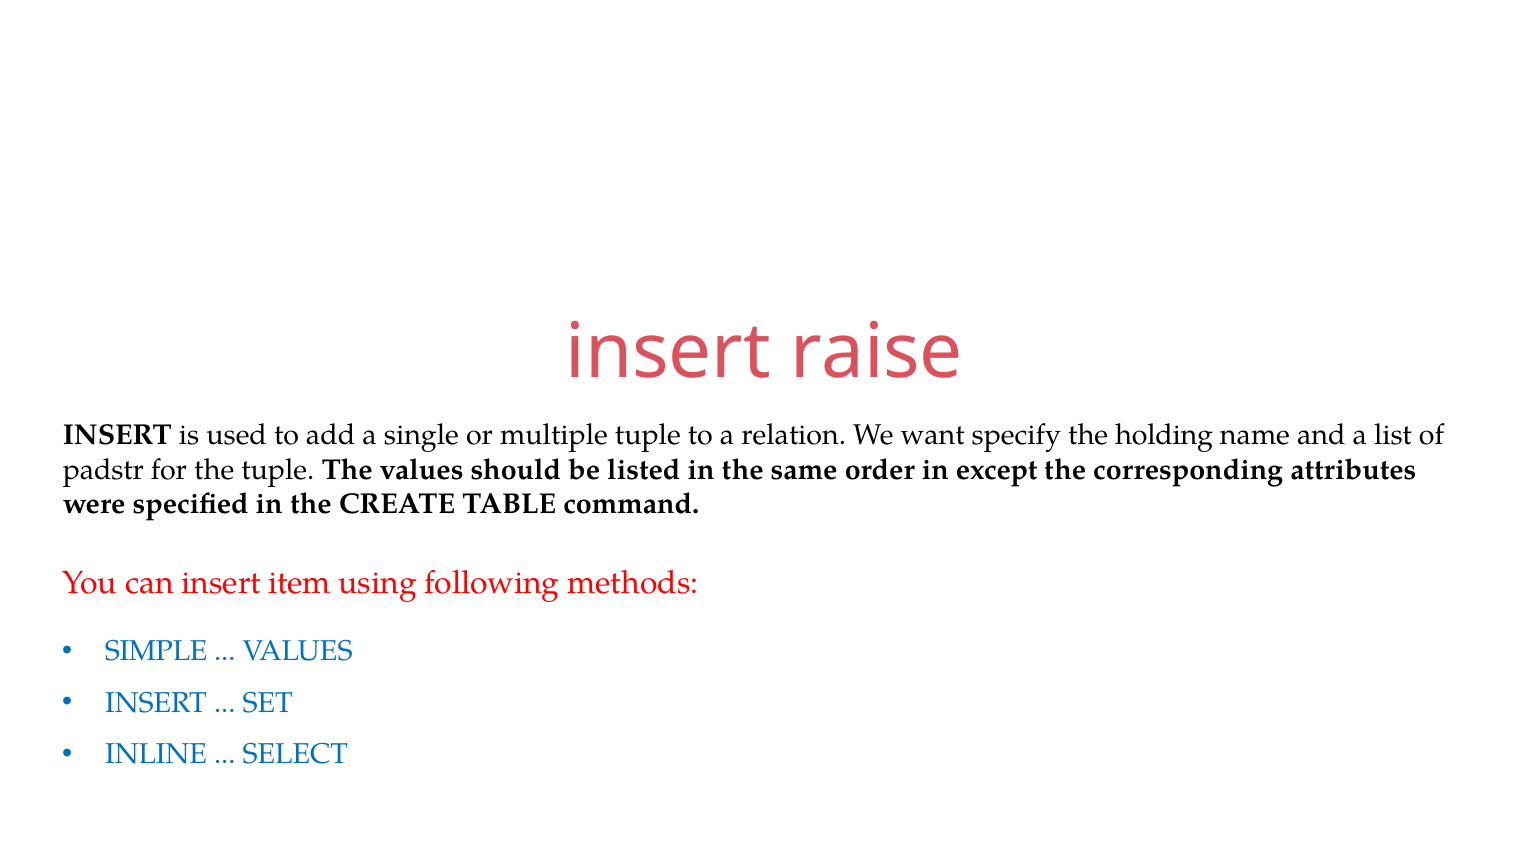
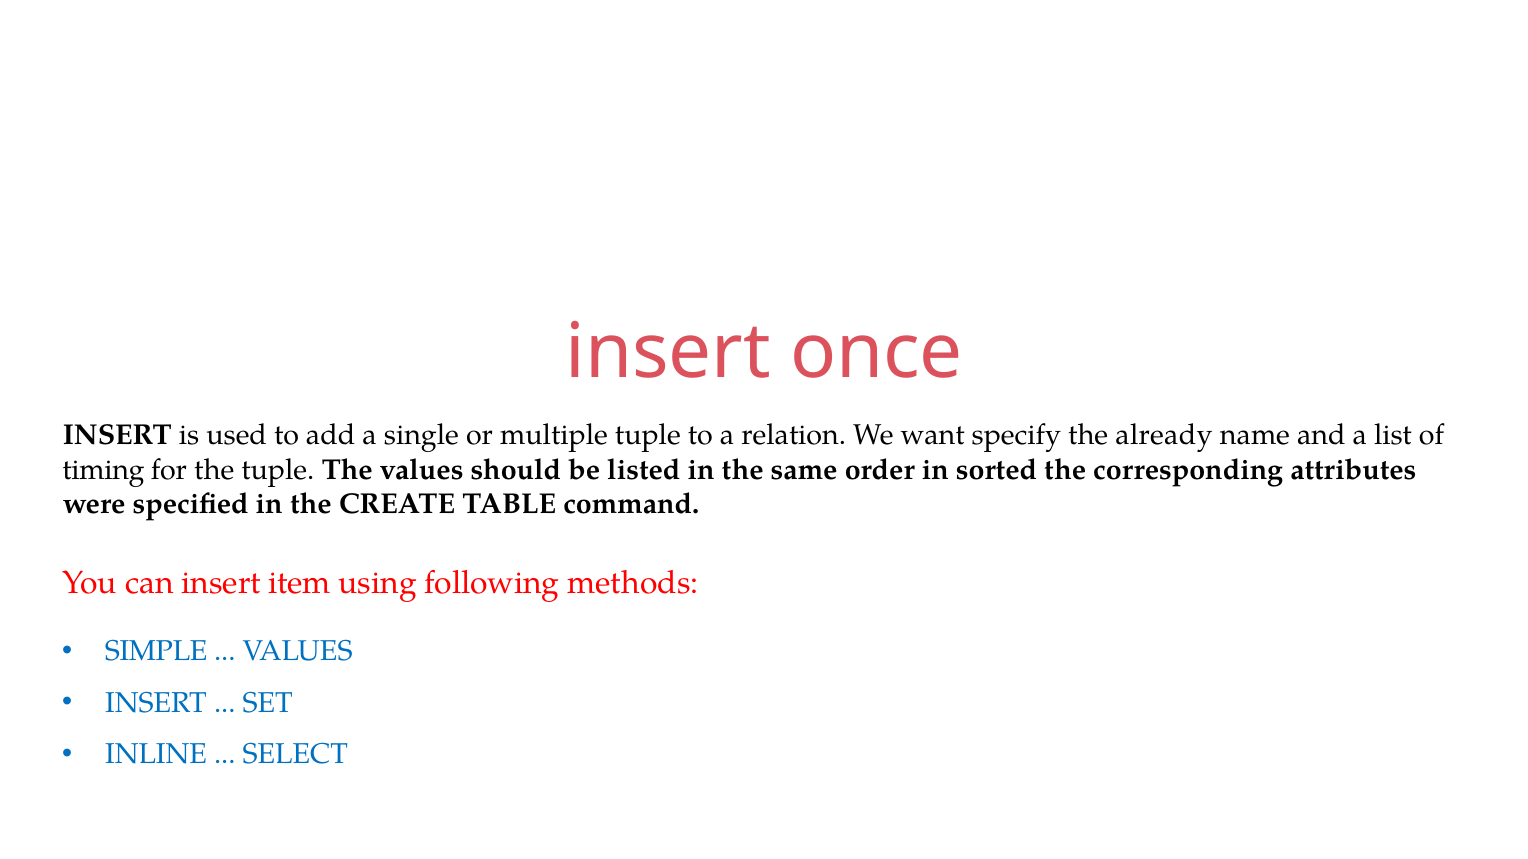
raise: raise -> once (877, 353)
holding: holding -> already (1164, 435)
padstr: padstr -> timing (103, 470)
except: except -> sorted (997, 470)
